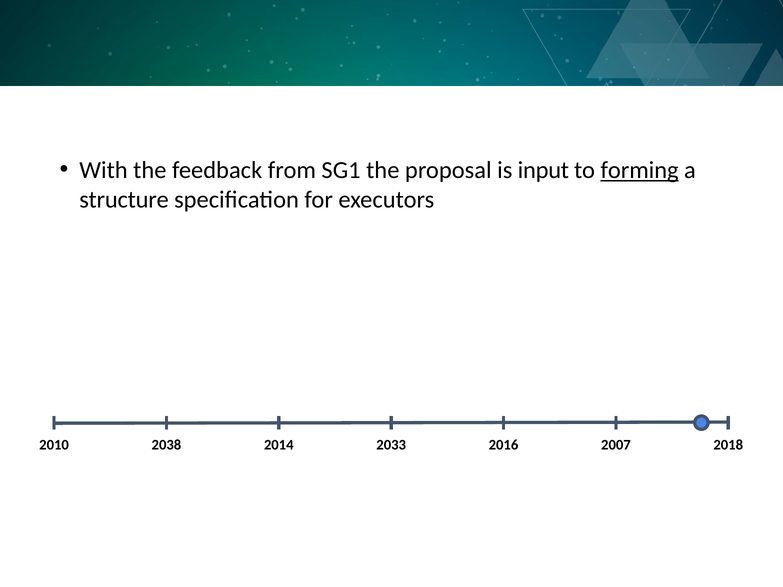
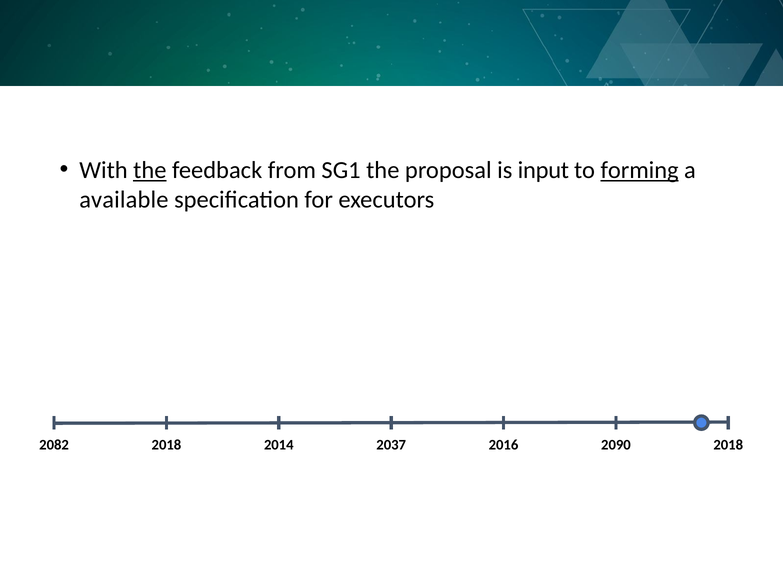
the underline: none -> present (150, 170)
structure: structure -> available (124, 200)
2010: 2010 -> 2082 (54, 445)
2038: 2038 -> 2018 (166, 445)
2033: 2033 -> 2037 (391, 445)
2007: 2007 -> 2090 (616, 445)
